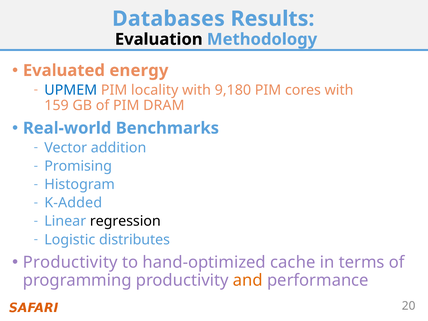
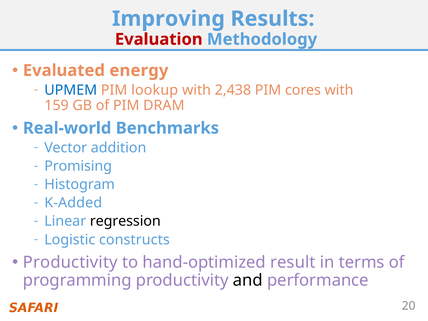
Databases: Databases -> Improving (168, 19)
Evaluation colour: black -> red (159, 39)
locality: locality -> lookup (155, 90)
9,180: 9,180 -> 2,438 (233, 90)
distributes: distributes -> constructs (134, 240)
cache: cache -> result (293, 262)
and colour: orange -> black (248, 280)
